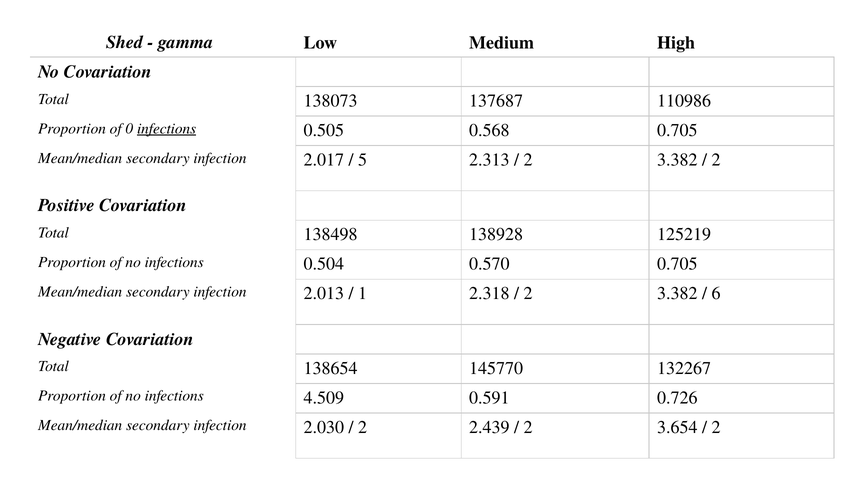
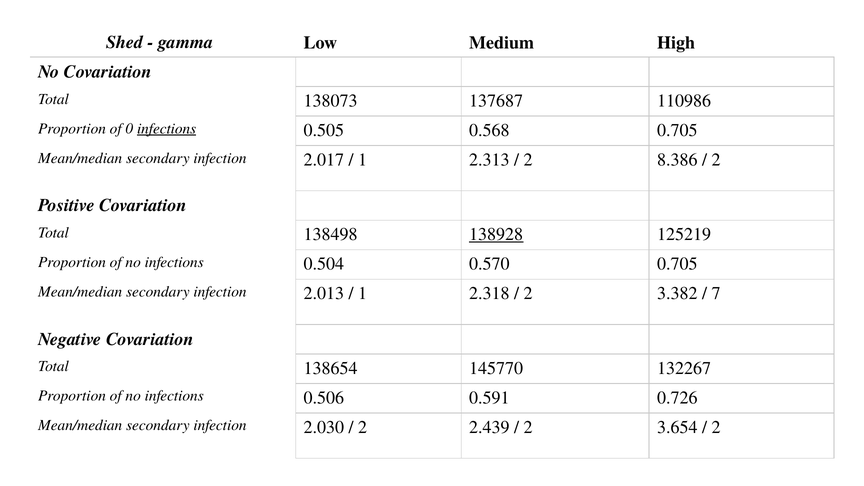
5: 5 -> 1 (363, 160)
3.382: 3.382 -> 8.386 (677, 160)
138928 underline: none -> present (496, 234)
6: 6 -> 7 (716, 293)
4.509: 4.509 -> 0.506 (324, 398)
